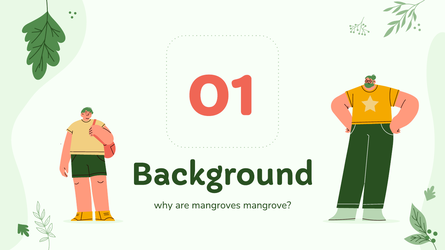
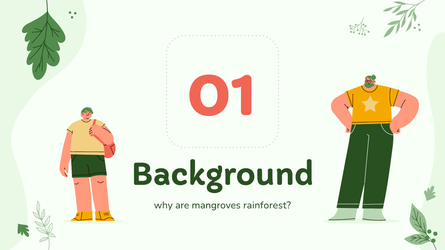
mangrove: mangrove -> rainforest (267, 205)
